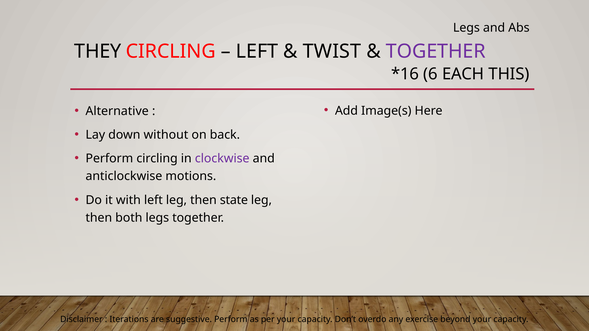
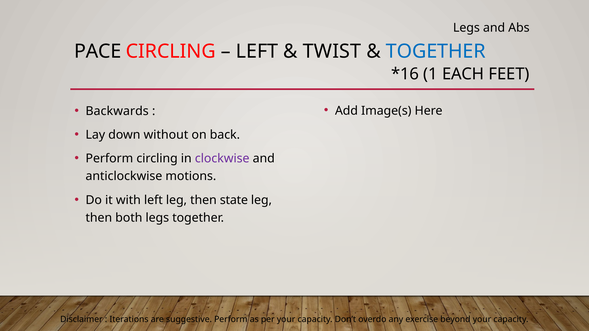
THEY: THEY -> PACE (98, 52)
TOGETHER colour: purple -> blue (436, 52)
6: 6 -> 1 (431, 74)
THIS: THIS -> FEET (509, 74)
Alternative: Alternative -> Backwards (117, 111)
